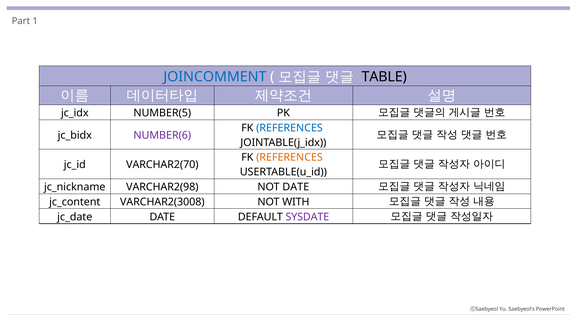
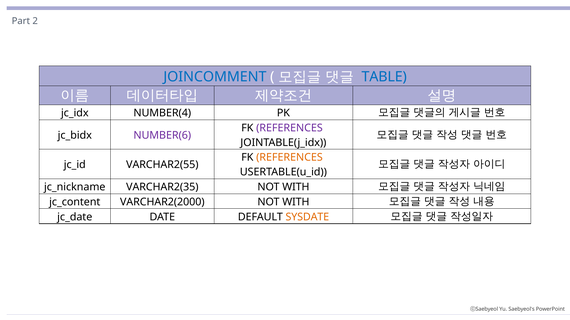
1: 1 -> 2 (35, 21)
TABLE colour: black -> blue (384, 77)
NUMBER(5: NUMBER(5 -> NUMBER(4 (162, 113)
REFERENCES colour: blue -> purple (289, 128)
VARCHAR2(70: VARCHAR2(70 -> VARCHAR2(55 (162, 165)
VARCHAR2(98: VARCHAR2(98 -> VARCHAR2(35 (162, 187)
DATE: DATE -> WITH (296, 187)
VARCHAR2(3008: VARCHAR2(3008 -> VARCHAR2(2000 (162, 202)
SYSDATE colour: purple -> orange (307, 217)
